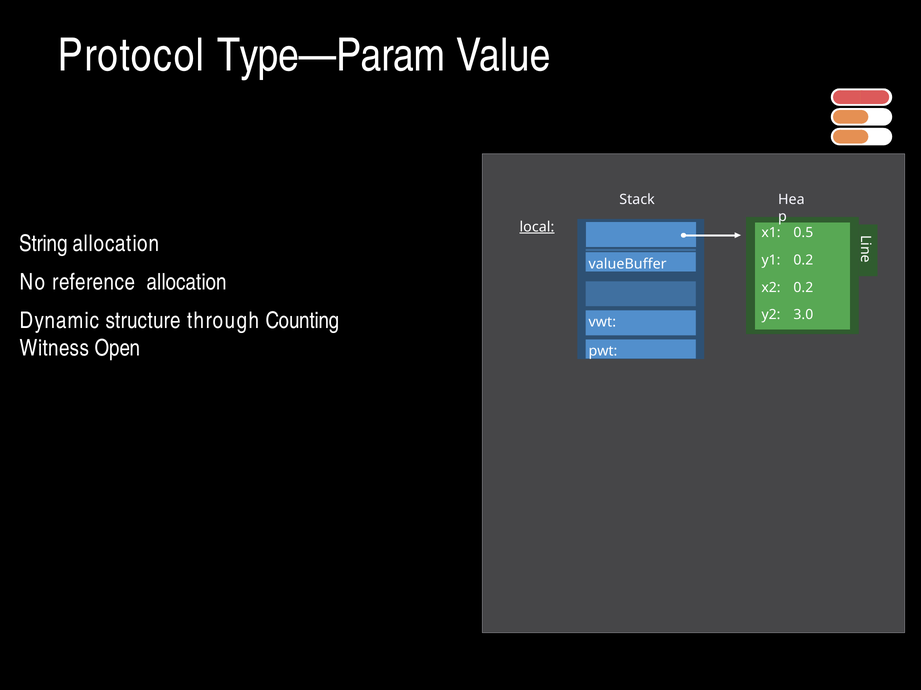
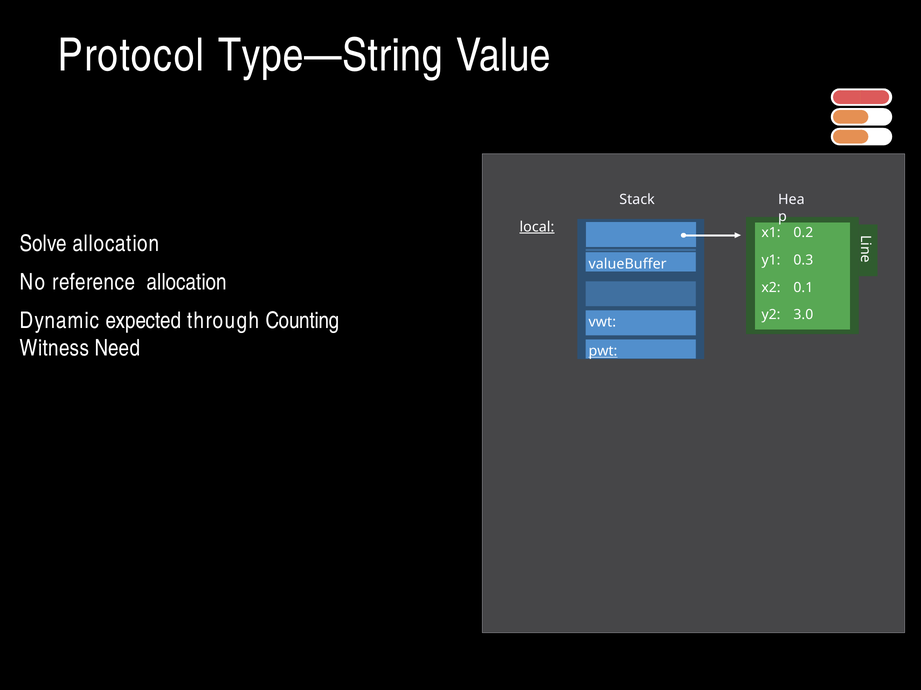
Type—Param: Type—Param -> Type—String (331, 56)
0.5: 0.5 -> 0.2 (803, 233)
String: String -> Solve (43, 244)
y1 0.2: 0.2 -> 0.3 (803, 260)
x2 0.2: 0.2 -> 0.1 (803, 288)
structure: structure -> expected (143, 321)
Open: Open -> Need (117, 349)
pwt underline: none -> present (603, 351)
